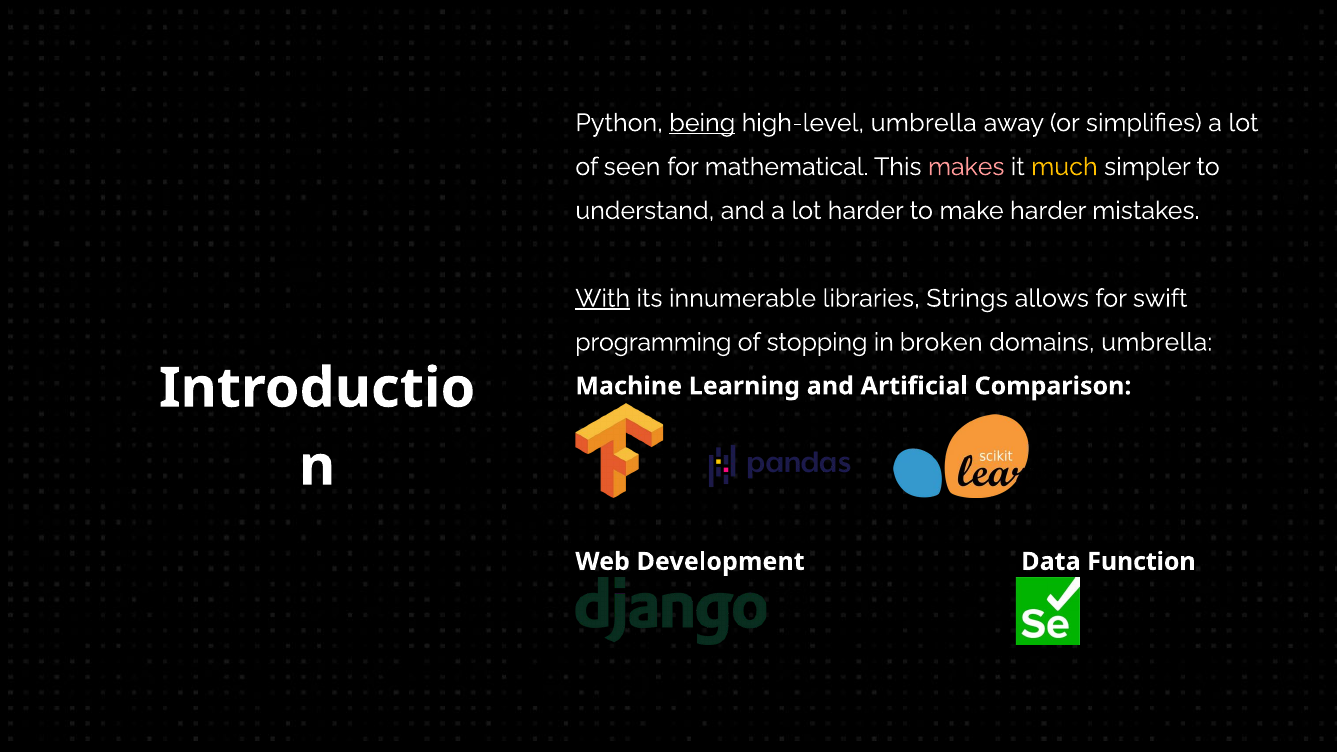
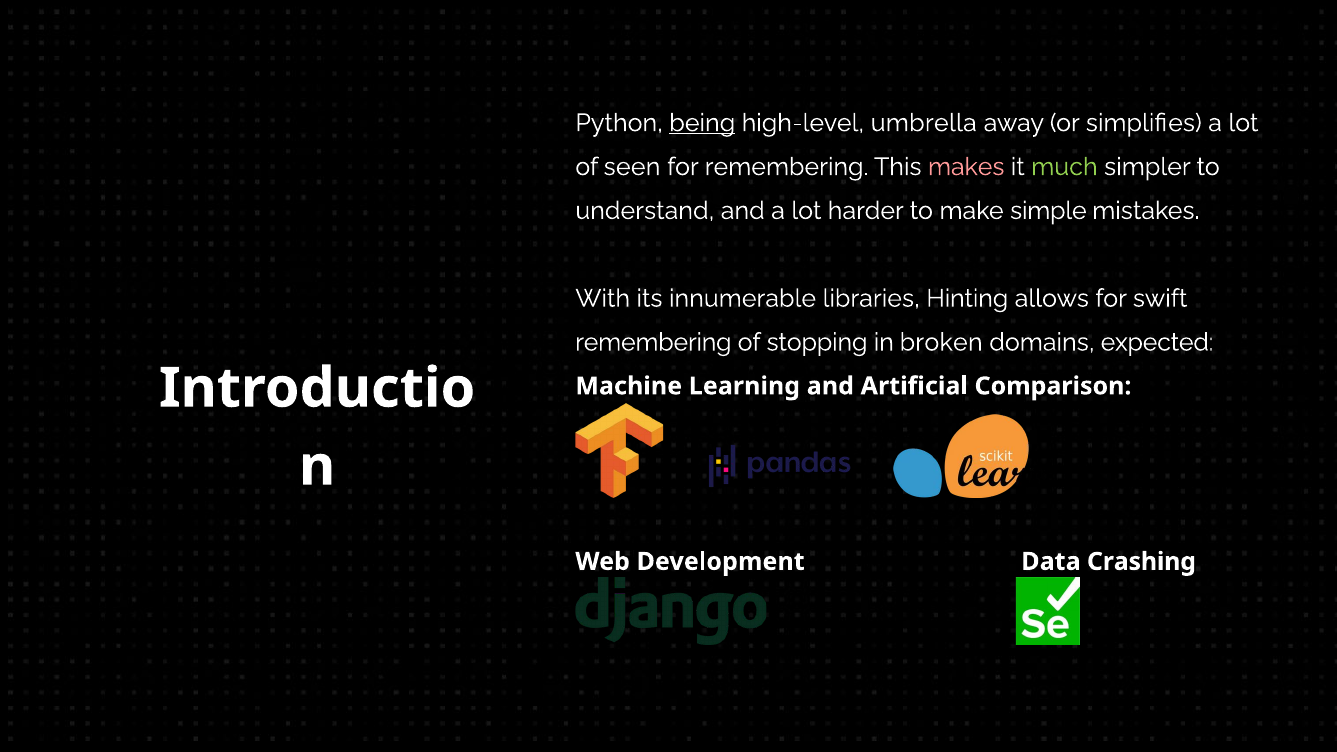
for mathematical: mathematical -> remembering (786, 167)
much colour: yellow -> light green (1064, 167)
make harder: harder -> simple (1048, 211)
With underline: present -> none (603, 298)
Strings: Strings -> Hinting (967, 298)
programming: programming -> remembering (653, 342)
domains umbrella: umbrella -> expected (1157, 342)
Function: Function -> Crashing (1141, 562)
